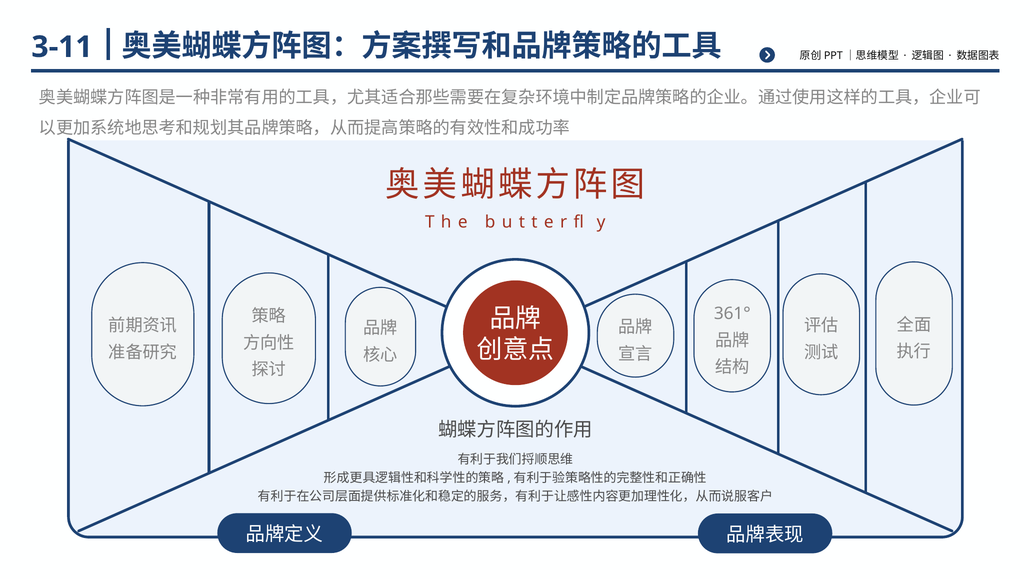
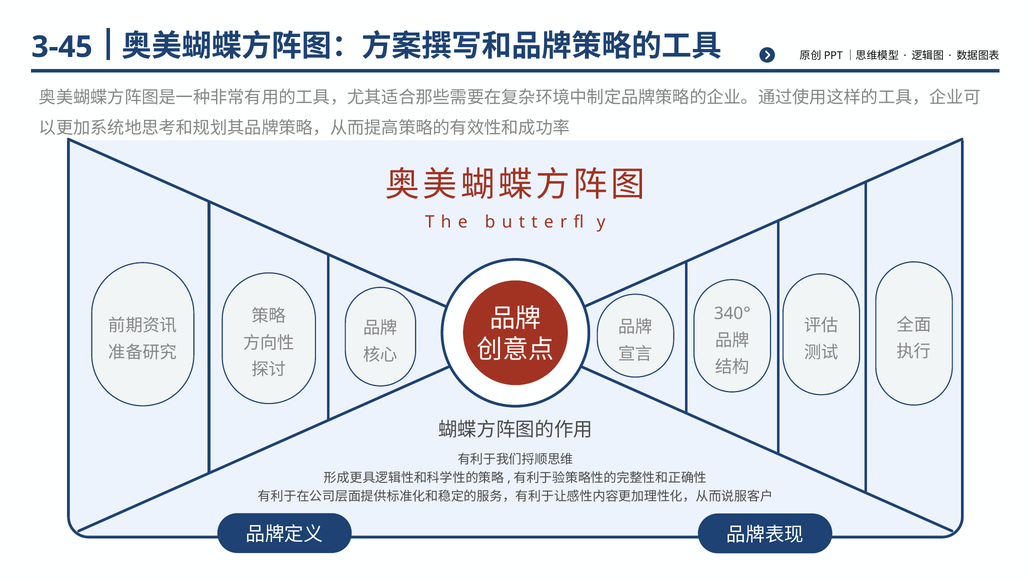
3-11: 3-11 -> 3-45 (62, 47)
361°: 361° -> 340° (732, 314)
